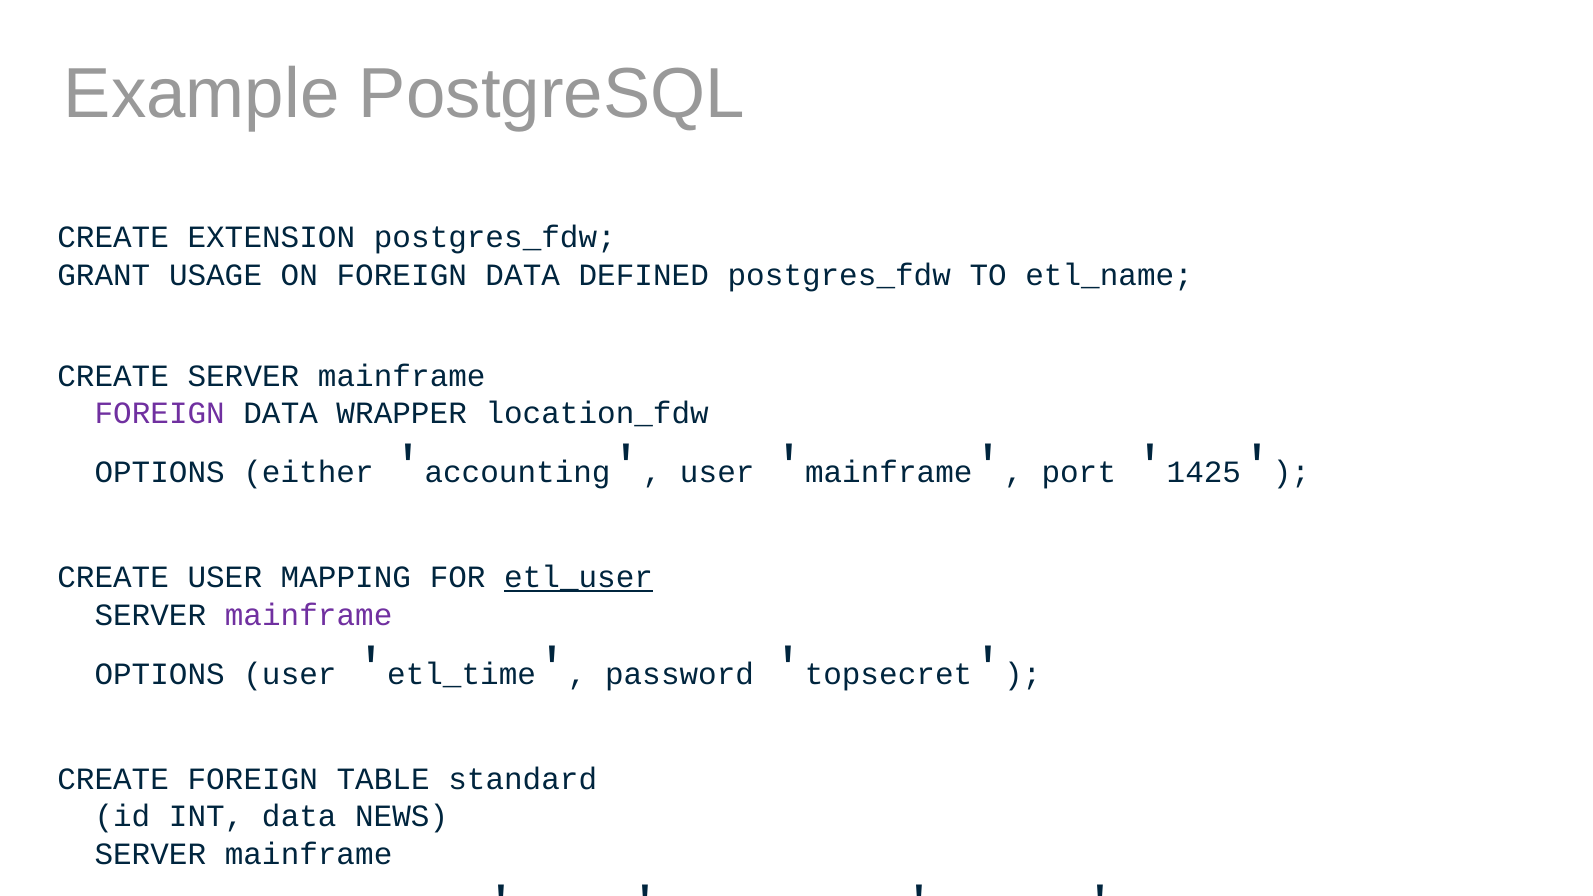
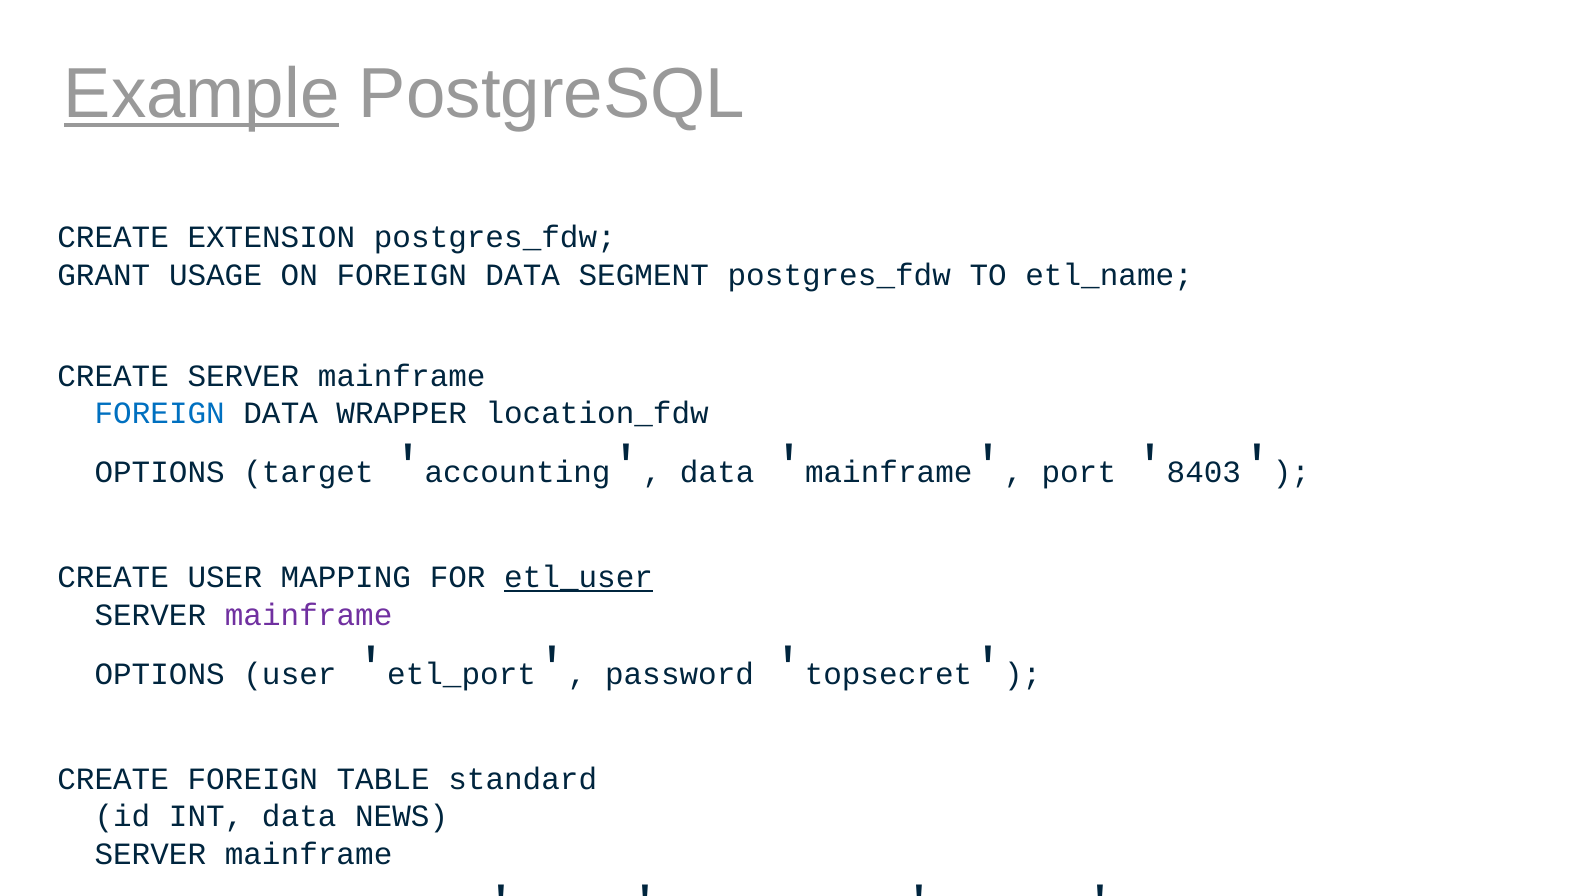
Example underline: none -> present (202, 95)
DEFINED: DEFINED -> SEGMENT (644, 275)
FOREIGN colour: purple -> blue (160, 413)
either: either -> target (308, 472)
user: user -> data (717, 472)
1425: 1425 -> 8403 (1204, 472)
etl_time: etl_time -> etl_port (462, 674)
